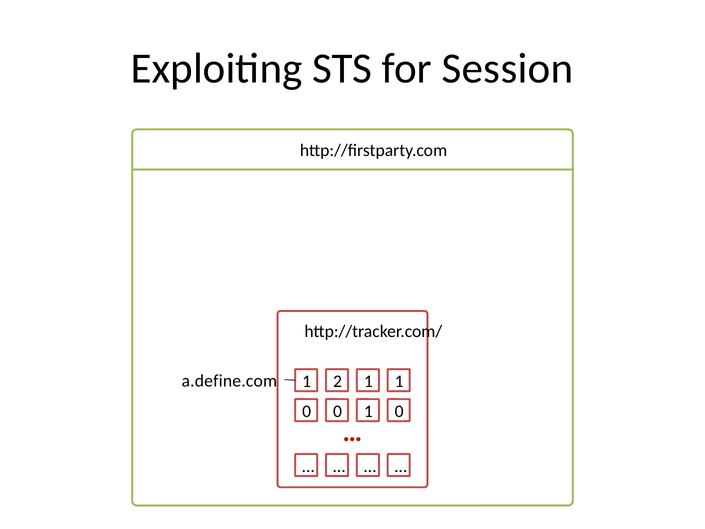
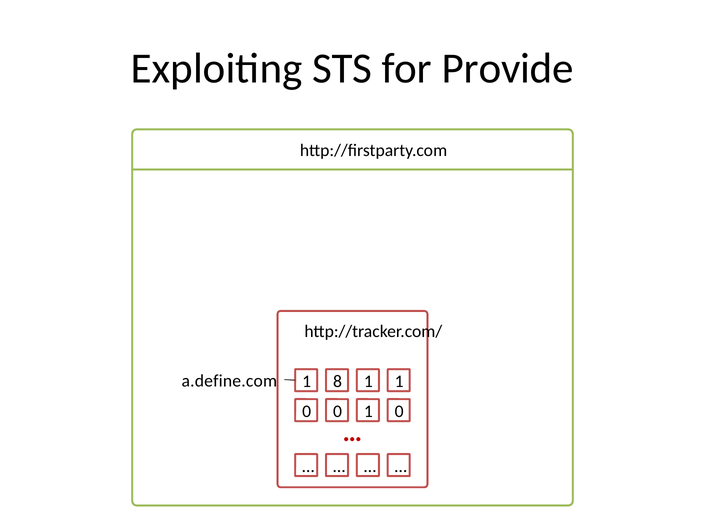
Session: Session -> Provide (508, 68)
2: 2 -> 8 (338, 381)
